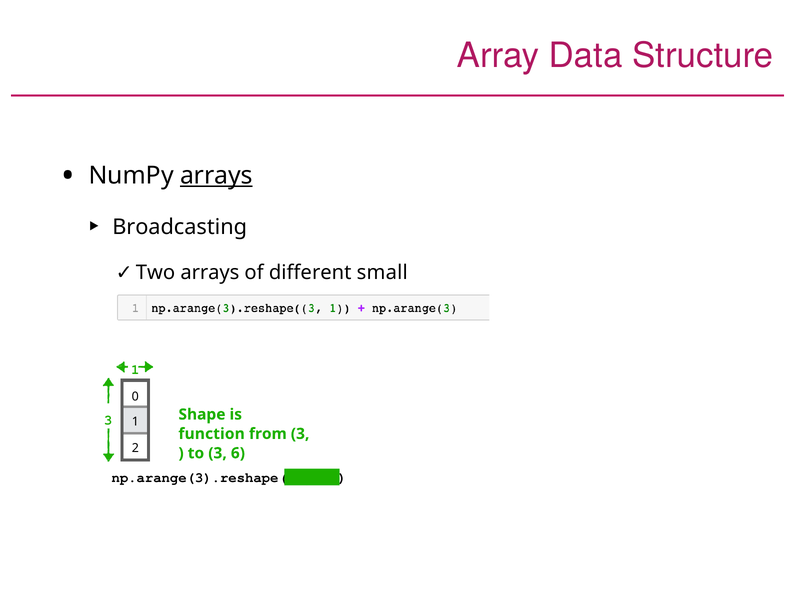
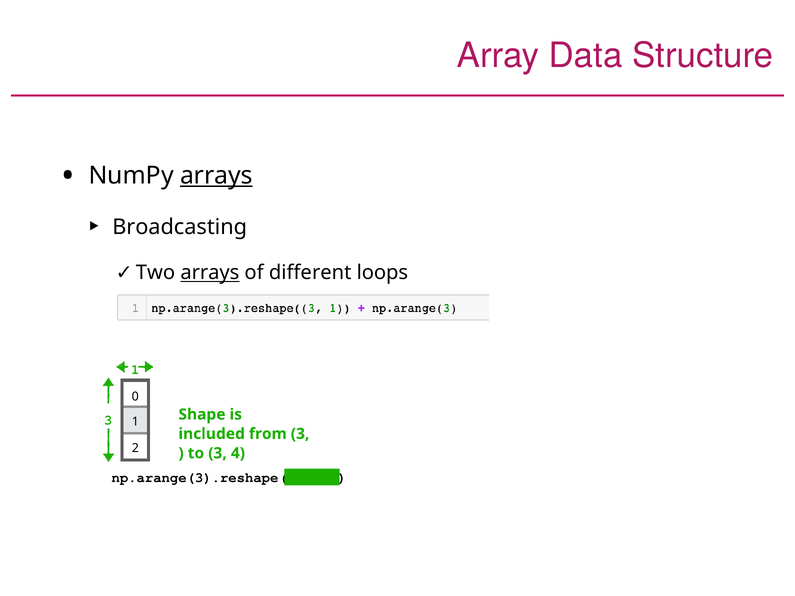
arrays underline: none -> present (210, 273)
small: small -> loops (382, 273)
function: function -> included (212, 434)
6: 6 -> 4 (238, 453)
